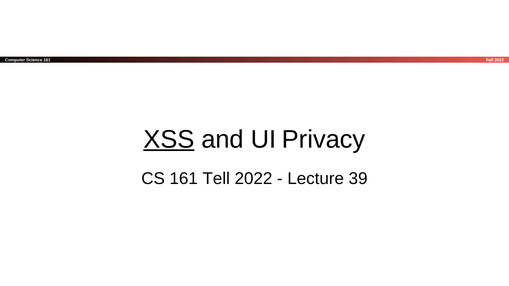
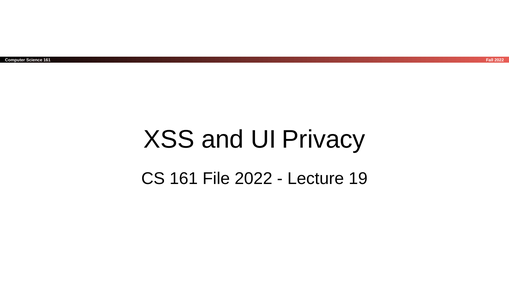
XSS underline: present -> none (169, 139)
Tell: Tell -> File (216, 179)
39: 39 -> 19 (358, 179)
